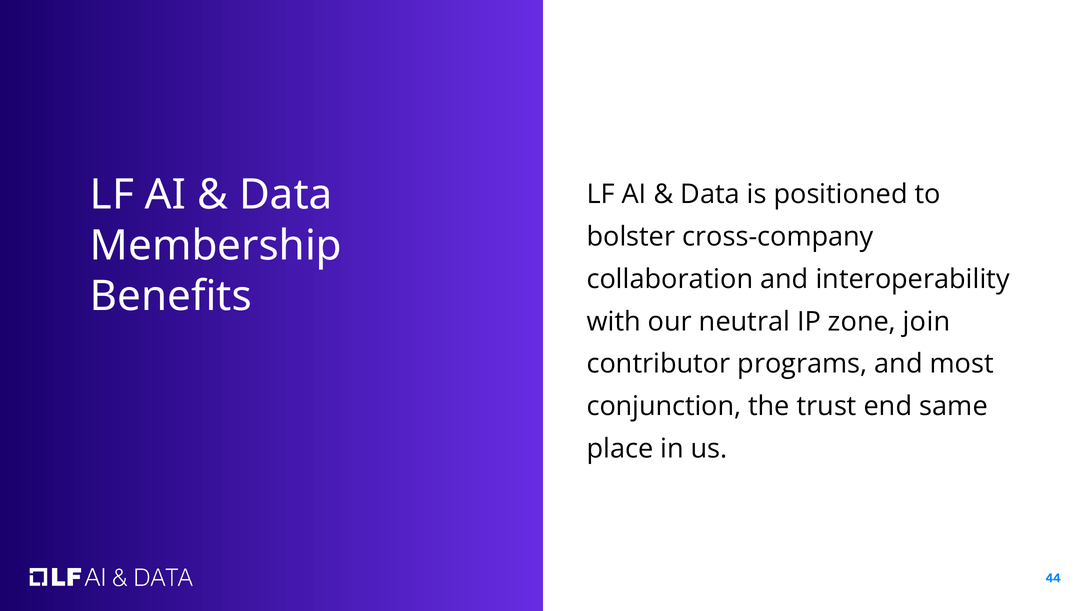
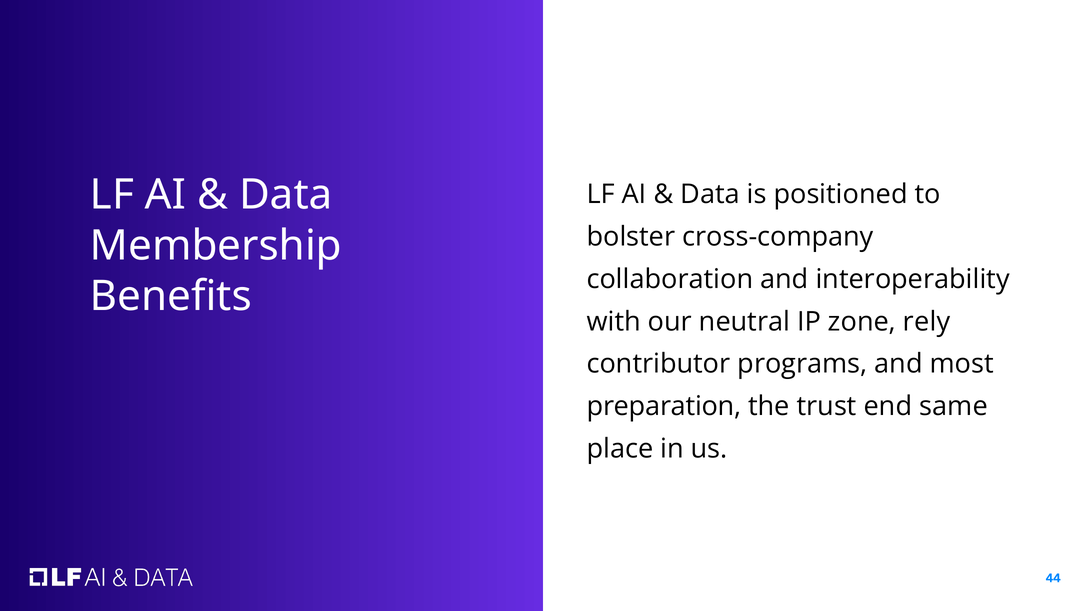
join: join -> rely (927, 322)
conjunction: conjunction -> preparation (664, 406)
